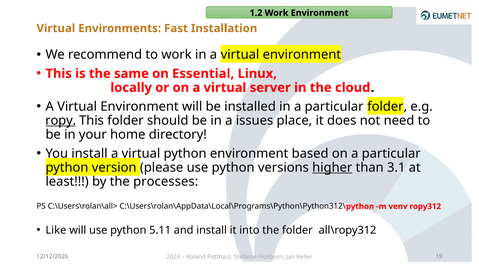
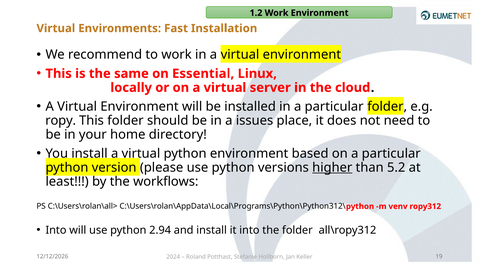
ropy underline: present -> none (61, 121)
3.1: 3.1 -> 5.2 (396, 168)
processes: processes -> workflows (166, 182)
Like: Like -> Into (56, 230)
5.11: 5.11 -> 2.94 (160, 230)
